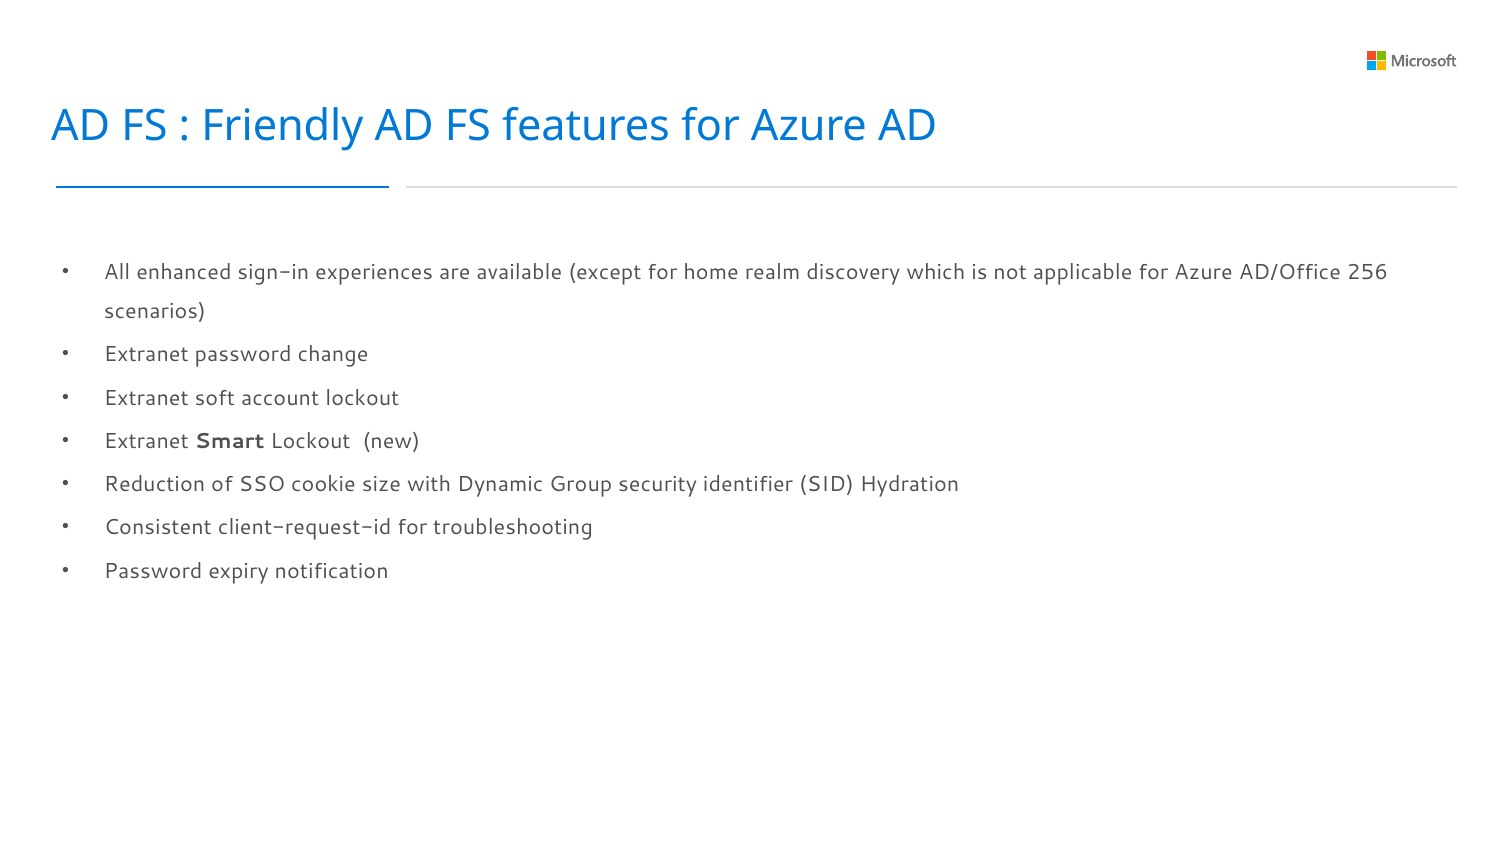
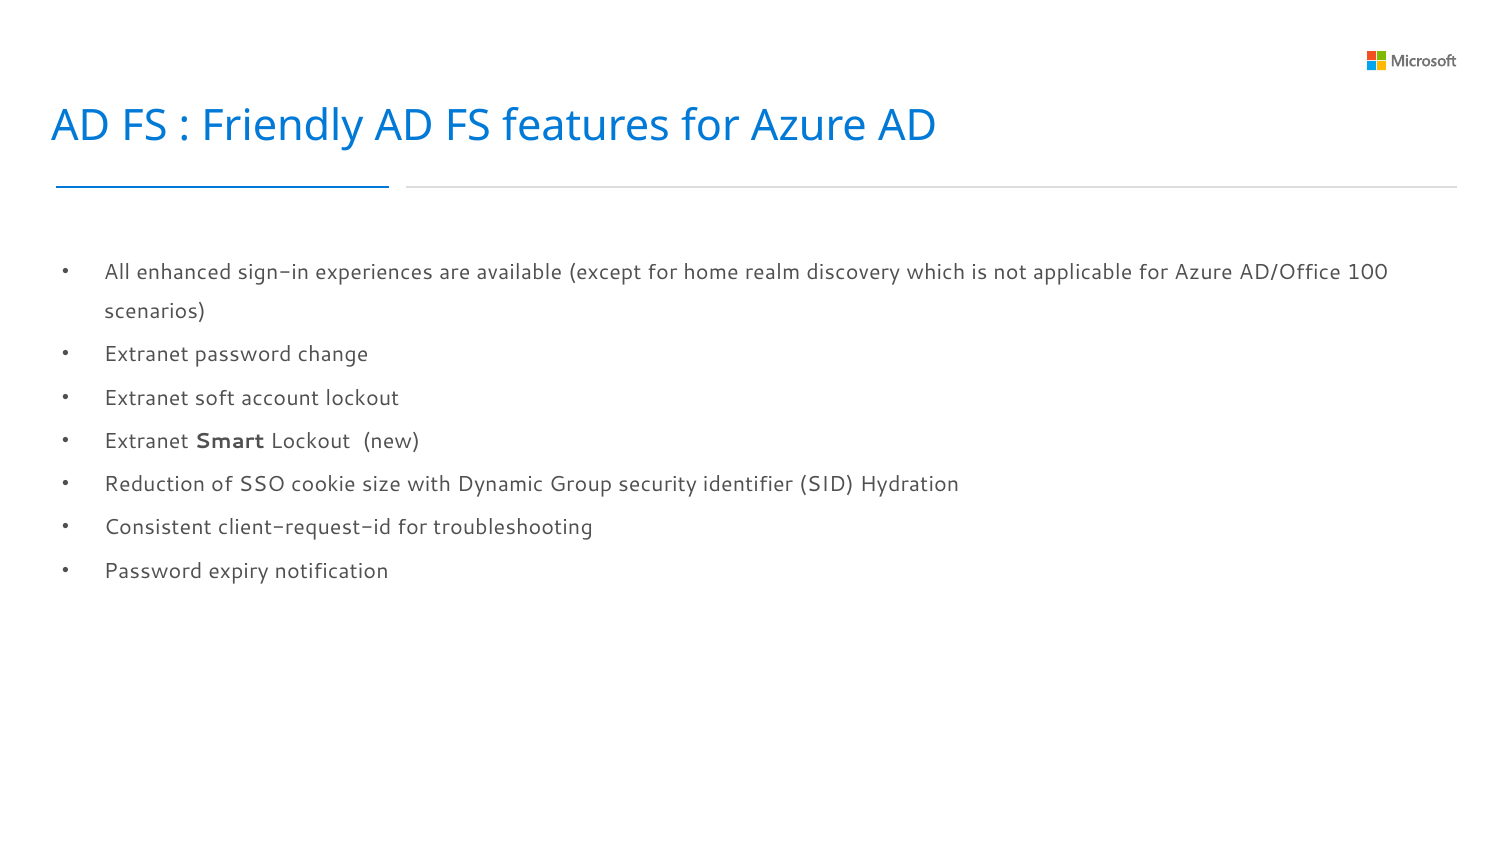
256: 256 -> 100 (1367, 272)
